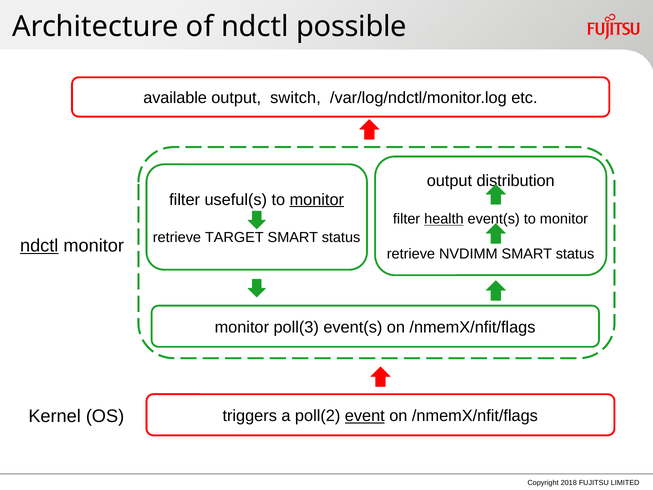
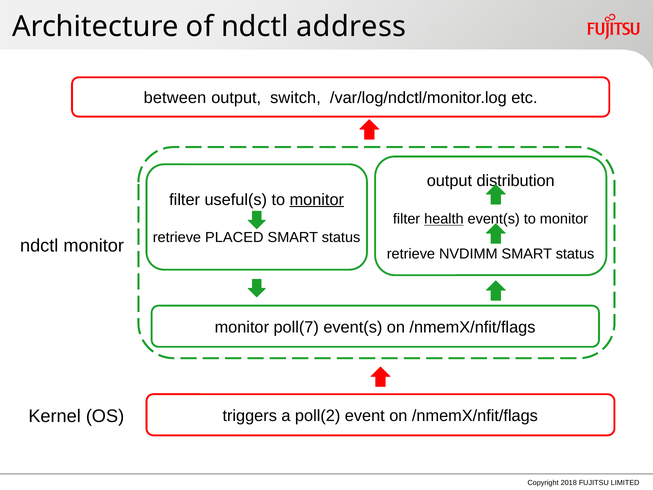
possible: possible -> address (351, 27)
available: available -> between (175, 98)
TARGET: TARGET -> PLACED (234, 237)
ndctl underline: present -> none (39, 246)
poll(3: poll(3 -> poll(7 (296, 327)
event underline: present -> none (365, 416)
